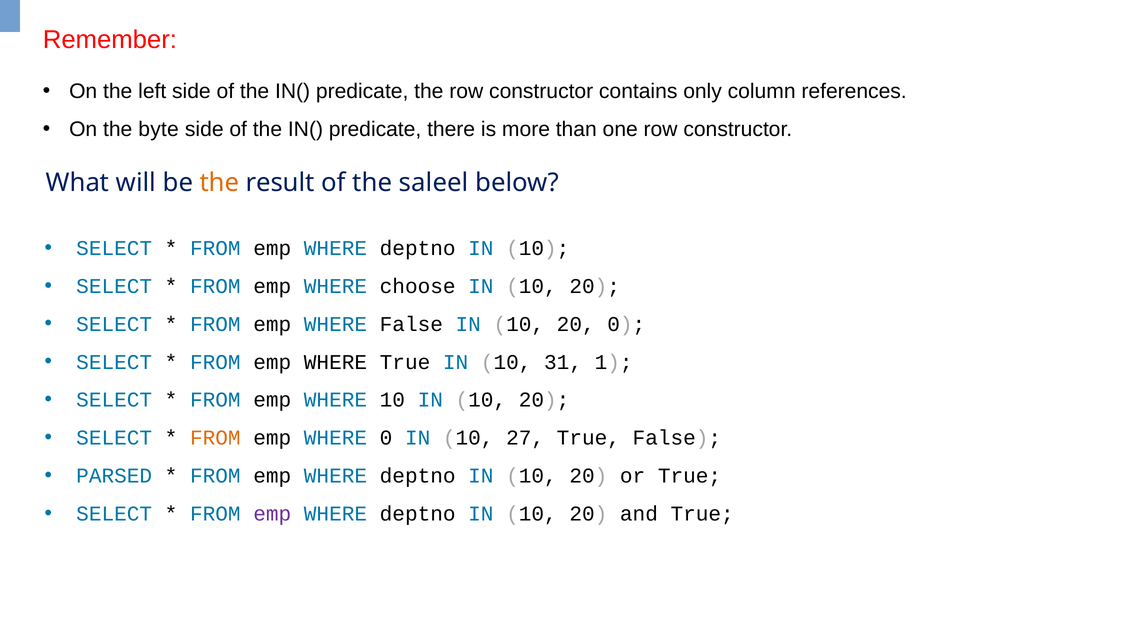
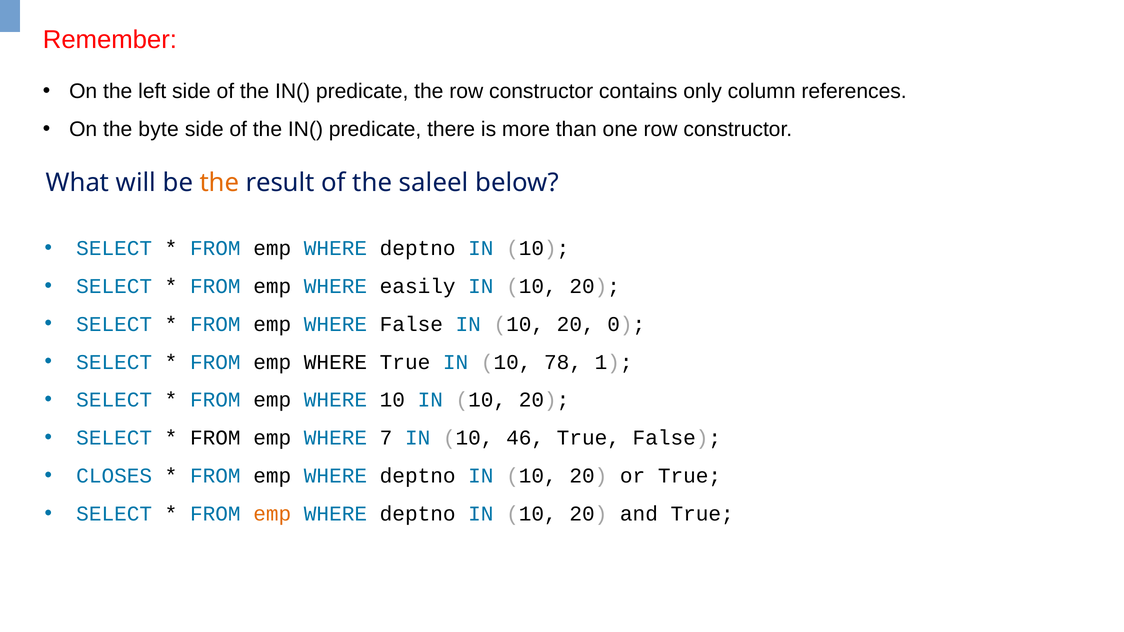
choose: choose -> easily (418, 286)
31: 31 -> 78 (563, 362)
FROM colour: orange -> black (215, 438)
WHERE 0: 0 -> 7 (386, 438)
27: 27 -> 46 (525, 438)
PARSED: PARSED -> CLOSES (114, 476)
emp colour: purple -> orange (272, 514)
